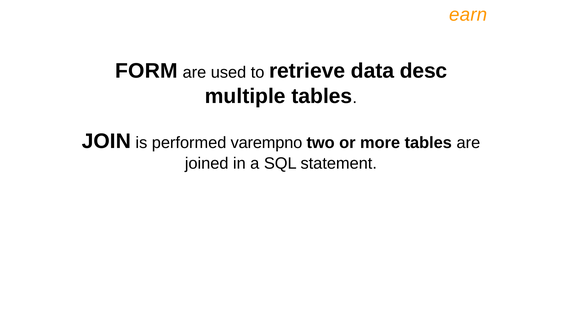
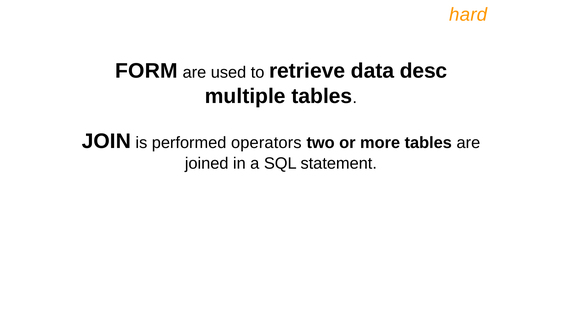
earn: earn -> hard (468, 15)
varempno: varempno -> operators (266, 143)
